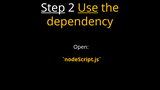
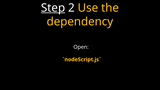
Use underline: present -> none (88, 8)
